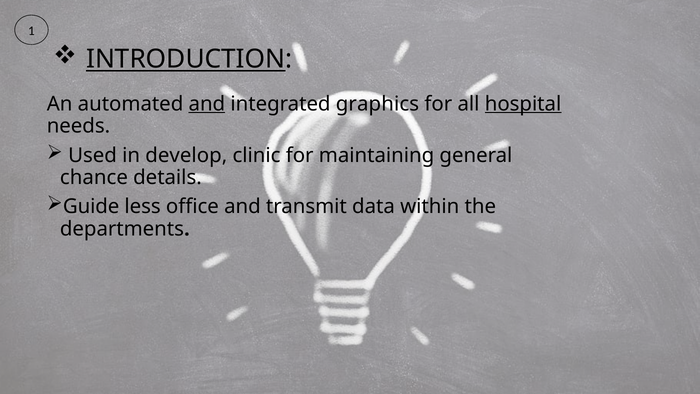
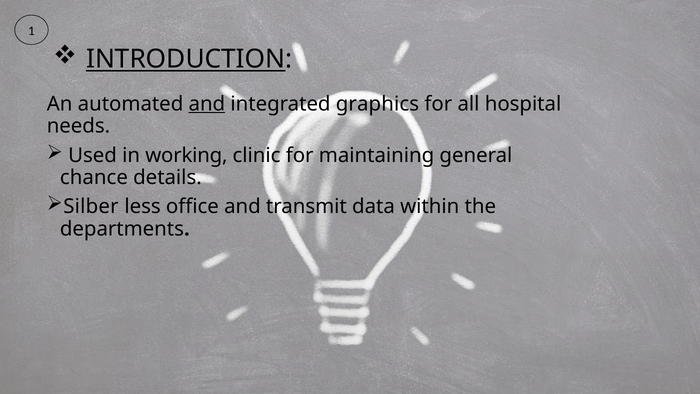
hospital underline: present -> none (523, 104)
develop: develop -> working (186, 155)
Guide: Guide -> Silber (91, 207)
